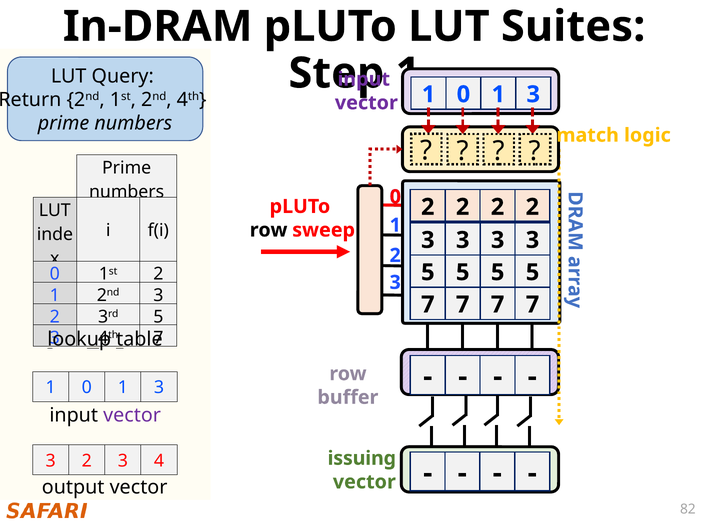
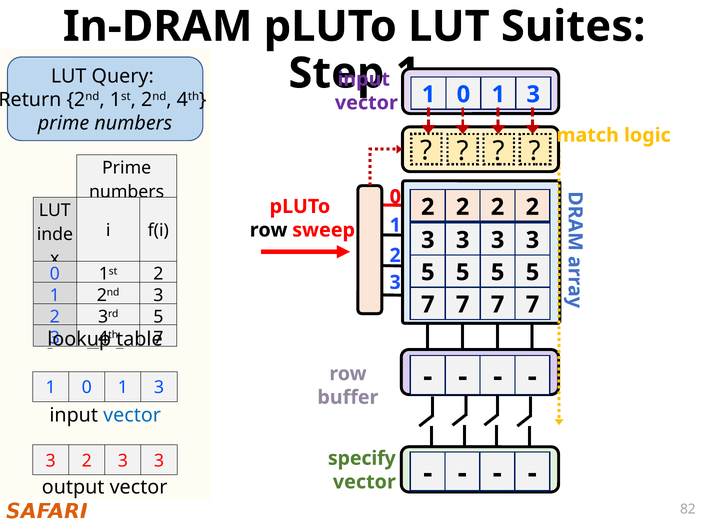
vector colour: purple -> blue (132, 416)
issuing: issuing -> specify (362, 459)
3 2 3 4: 4 -> 3 (159, 461)
